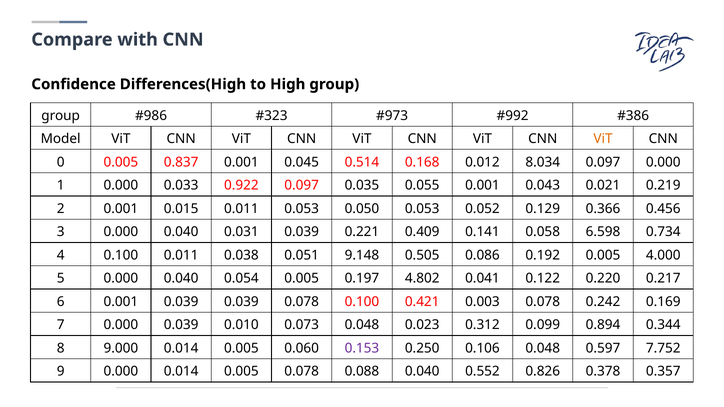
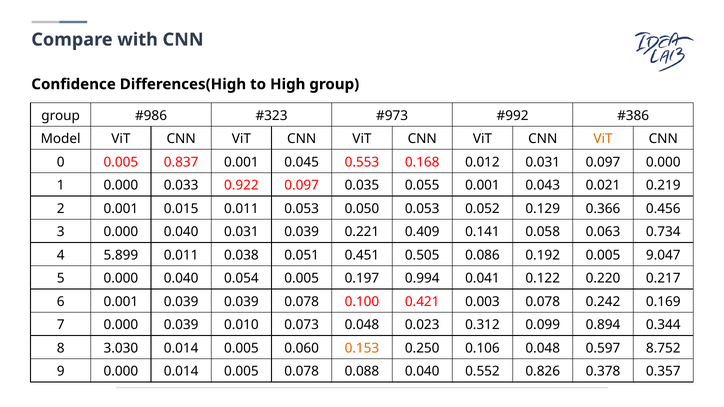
0.514: 0.514 -> 0.553 (362, 162)
0.012 8.034: 8.034 -> 0.031 (543, 162)
6.598: 6.598 -> 0.063 (603, 232)
4 0.100: 0.100 -> 5.899 (121, 255)
9.148: 9.148 -> 0.451 (362, 255)
4.000: 4.000 -> 9.047 (663, 255)
4.802: 4.802 -> 0.994 (422, 279)
9.000: 9.000 -> 3.030 (121, 348)
0.153 colour: purple -> orange (362, 348)
7.752: 7.752 -> 8.752 (663, 348)
